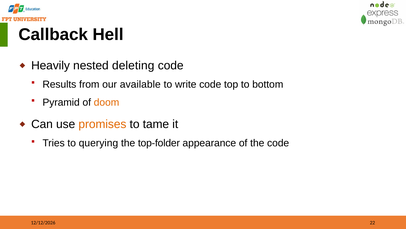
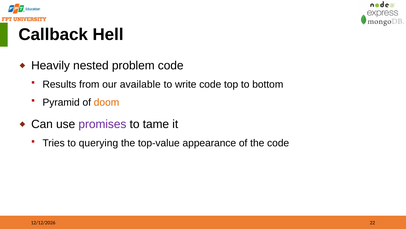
deleting: deleting -> problem (133, 65)
promises colour: orange -> purple (102, 124)
top-folder: top-folder -> top-value (159, 143)
